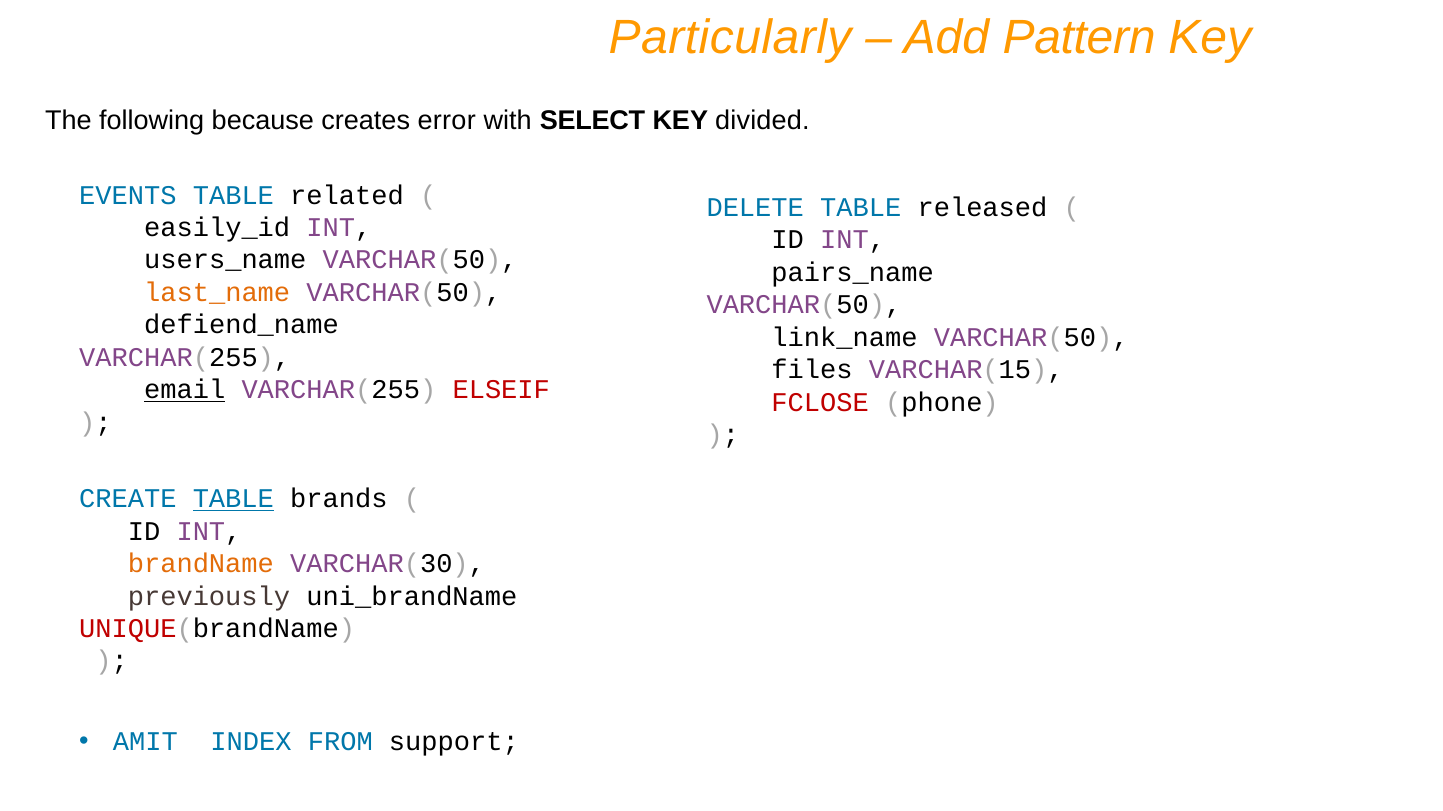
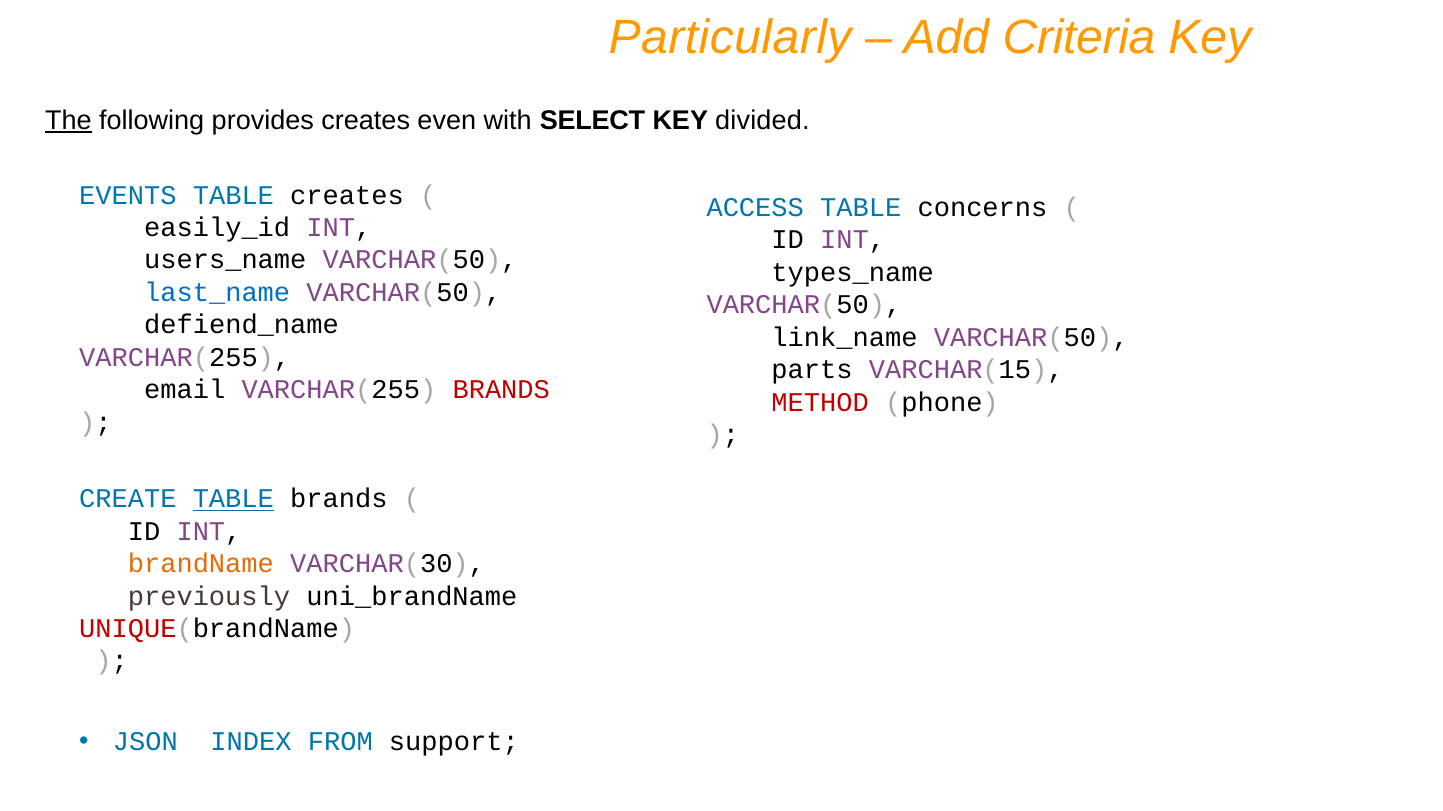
Pattern: Pattern -> Criteria (1079, 38)
The underline: none -> present (68, 120)
because: because -> provides (263, 120)
error: error -> even (447, 120)
TABLE related: related -> creates (347, 195)
DELETE: DELETE -> ACCESS (755, 208)
released: released -> concerns (982, 208)
pairs_name: pairs_name -> types_name (853, 273)
last_name colour: orange -> blue (217, 293)
files: files -> parts (812, 370)
email underline: present -> none (185, 390)
VARCHAR(255 ELSEIF: ELSEIF -> BRANDS (501, 390)
FCLOSE: FCLOSE -> METHOD (820, 402)
AMIT: AMIT -> JSON (145, 742)
